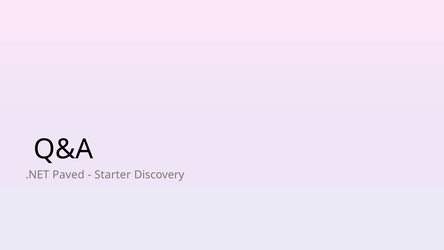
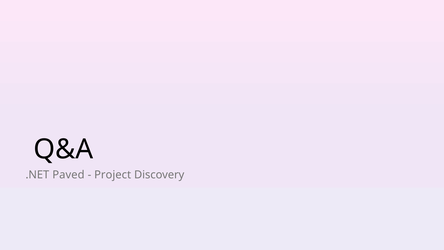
Starter: Starter -> Project (113, 175)
